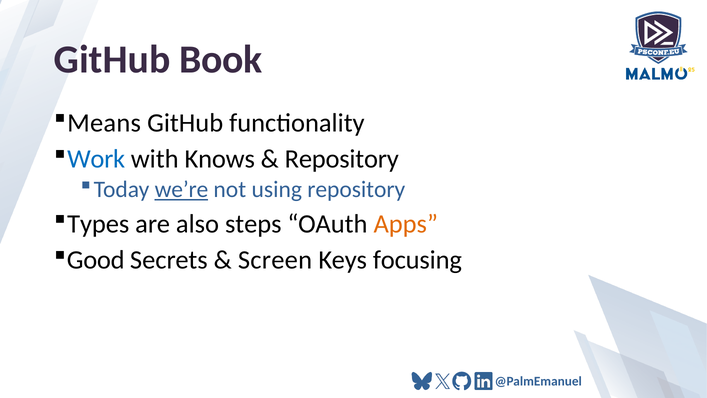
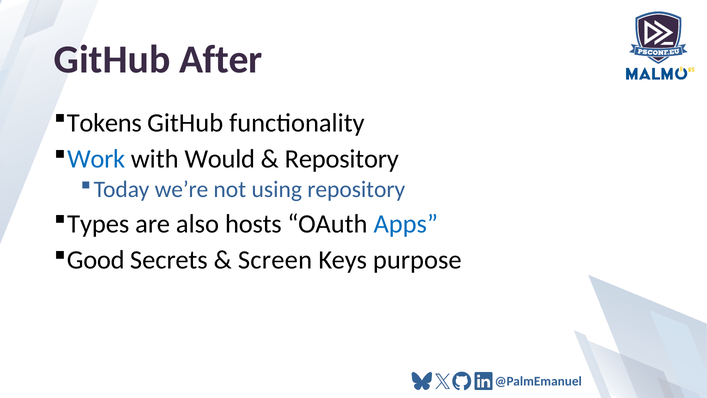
Book: Book -> After (221, 59)
Means: Means -> Tokens (104, 123)
Knows: Knows -> Would (220, 159)
we’re underline: present -> none (182, 189)
steps: steps -> hosts (253, 224)
Apps colour: orange -> blue (406, 224)
focusing: focusing -> purpose (417, 260)
